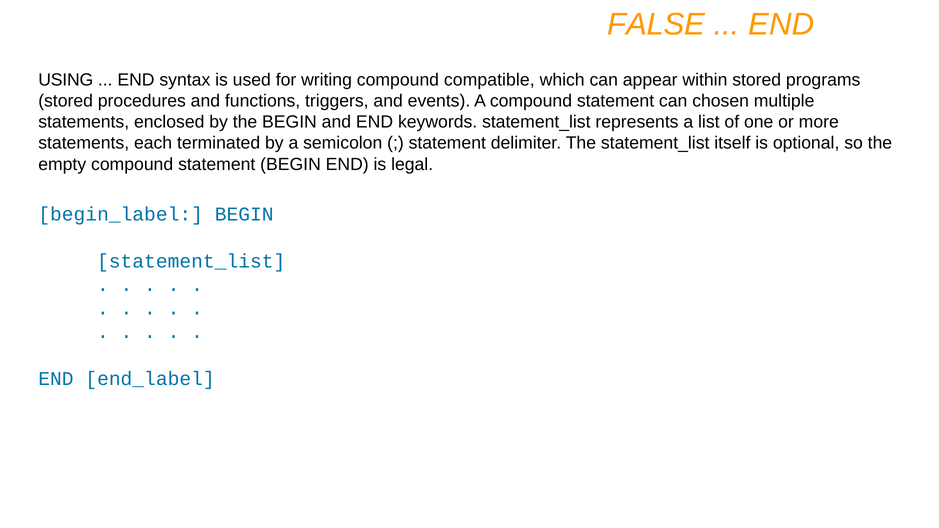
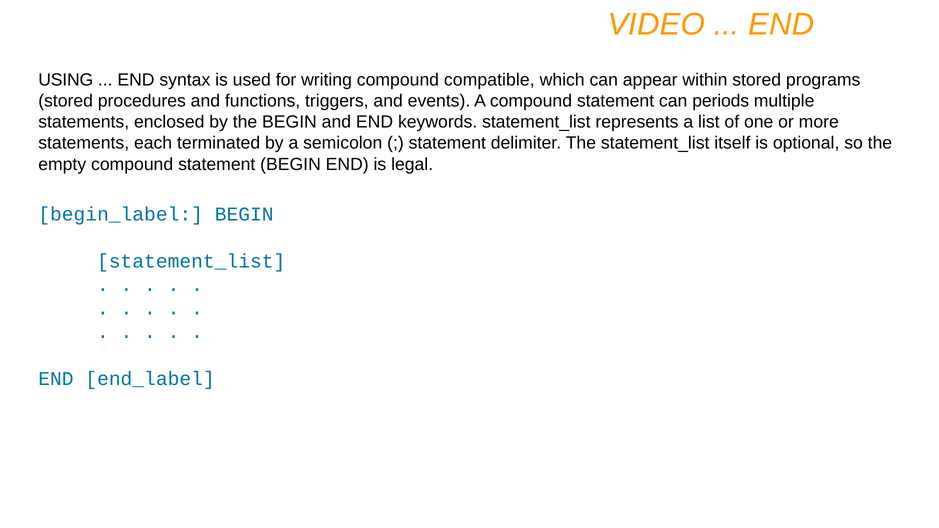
FALSE: FALSE -> VIDEO (656, 24)
chosen: chosen -> periods (721, 101)
